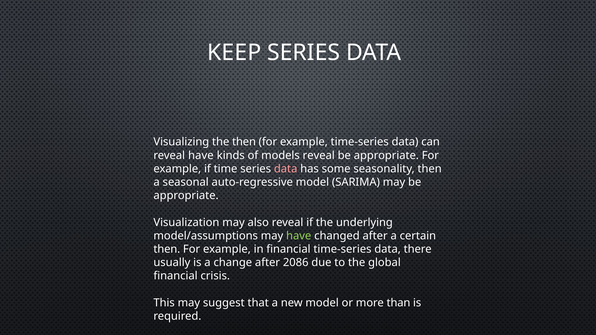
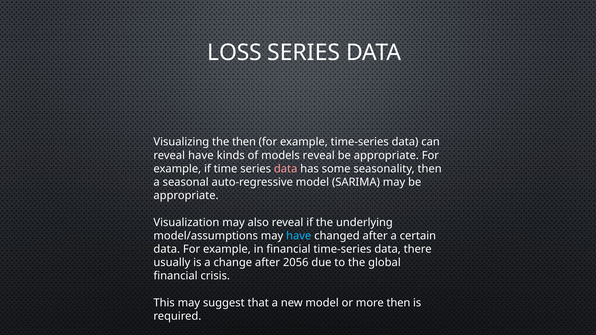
KEEP: KEEP -> LOSS (234, 53)
have colour: light green -> light blue (299, 236)
then: then -> data (167, 249)
2086: 2086 -> 2056 (296, 263)
more than: than -> then (398, 303)
